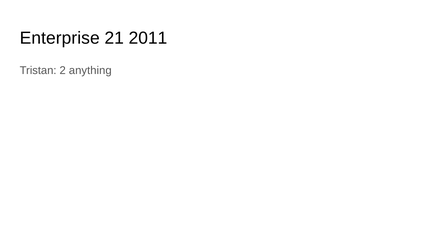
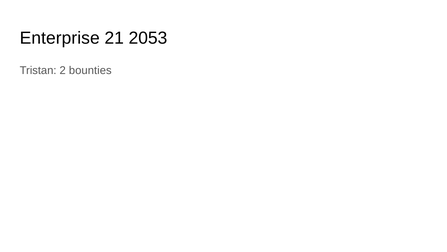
2011: 2011 -> 2053 (148, 38)
anything: anything -> bounties (90, 70)
